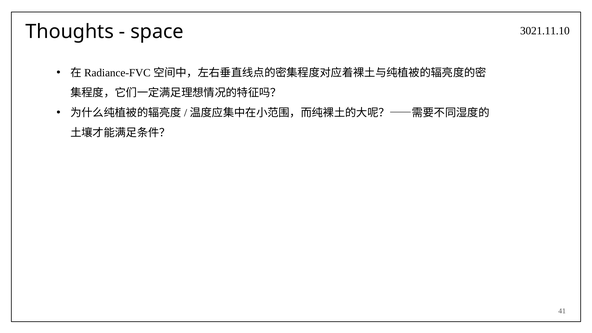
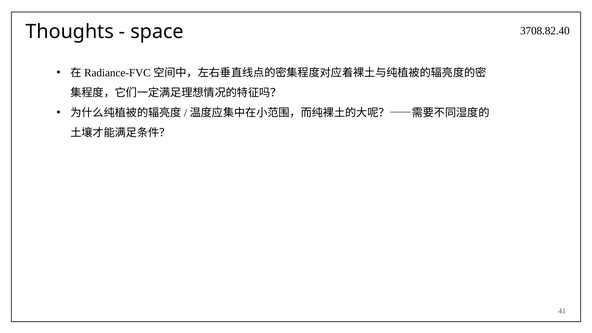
3021.11.10: 3021.11.10 -> 3708.82.40 (545, 31)
